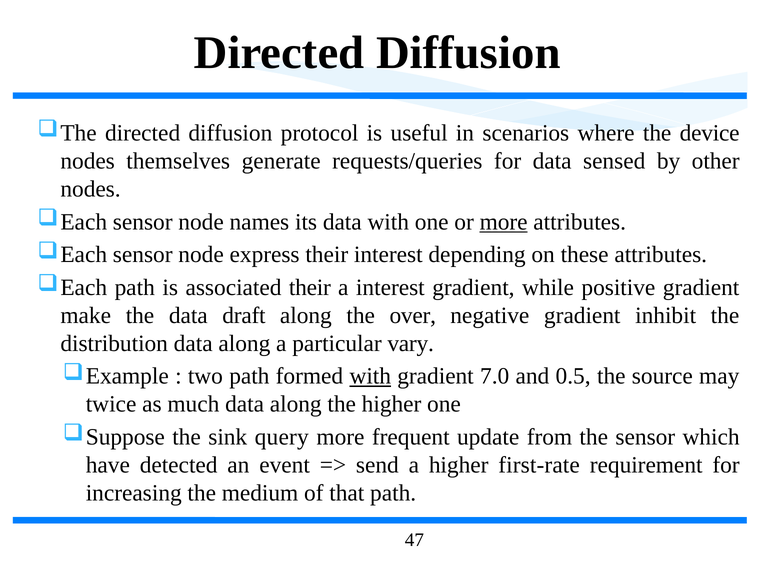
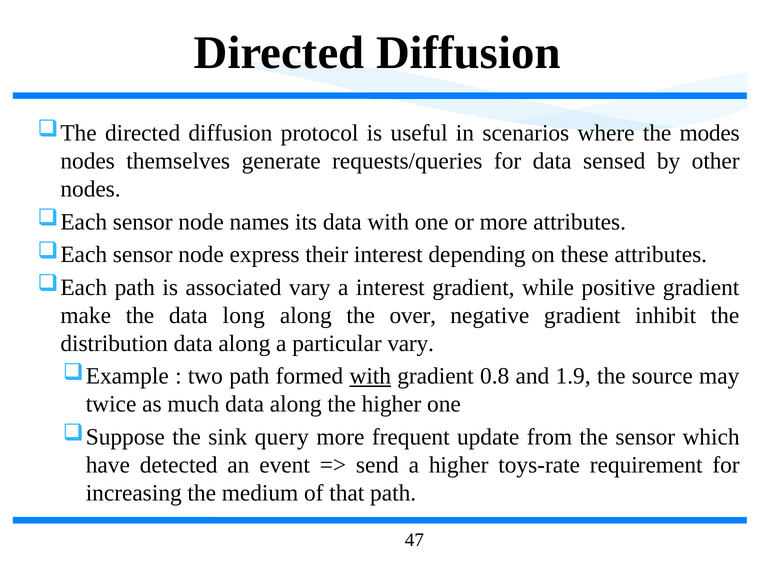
device: device -> modes (710, 133)
more underline: present -> none (504, 222)
associated their: their -> vary (310, 288)
draft: draft -> long (244, 316)
7.0: 7.0 -> 0.8 (495, 377)
0.5: 0.5 -> 1.9 (573, 377)
first-rate: first-rate -> toys-rate (539, 465)
